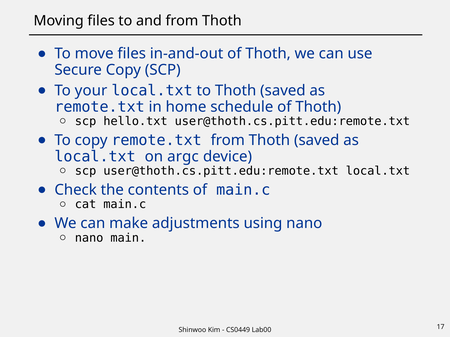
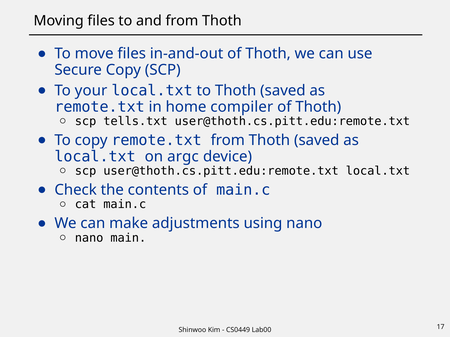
schedule: schedule -> compiler (242, 107)
hello.txt: hello.txt -> tells.txt (135, 121)
